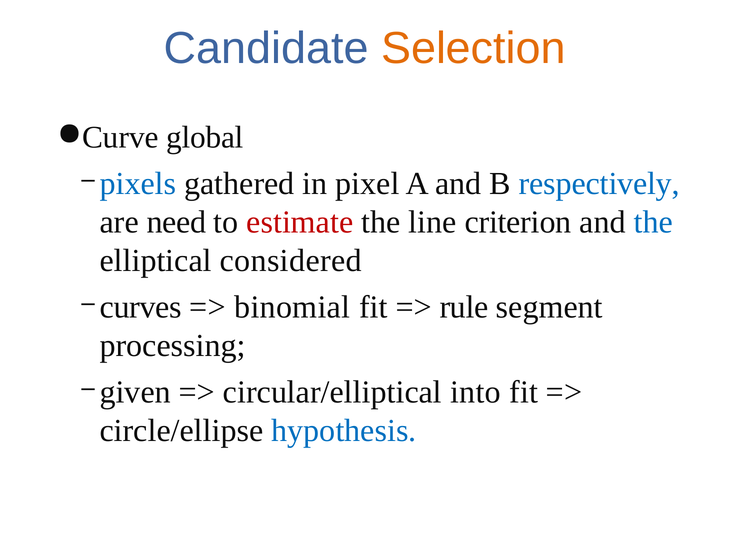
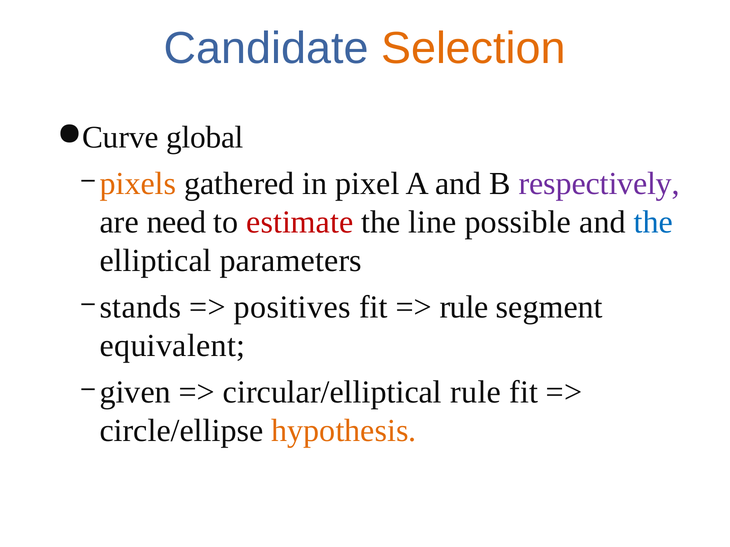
pixels colour: blue -> orange (138, 184)
respectively colour: blue -> purple (599, 184)
criterion: criterion -> possible (518, 222)
considered: considered -> parameters (291, 261)
curves: curves -> stands (140, 307)
binomial: binomial -> positives (292, 307)
processing: processing -> equivalent (172, 346)
circular/elliptical into: into -> rule (476, 392)
hypothesis colour: blue -> orange (344, 431)
